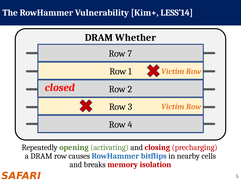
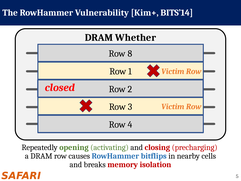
LESS’14: LESS’14 -> BITS’14 (177, 13)
7: 7 -> 8 (130, 54)
